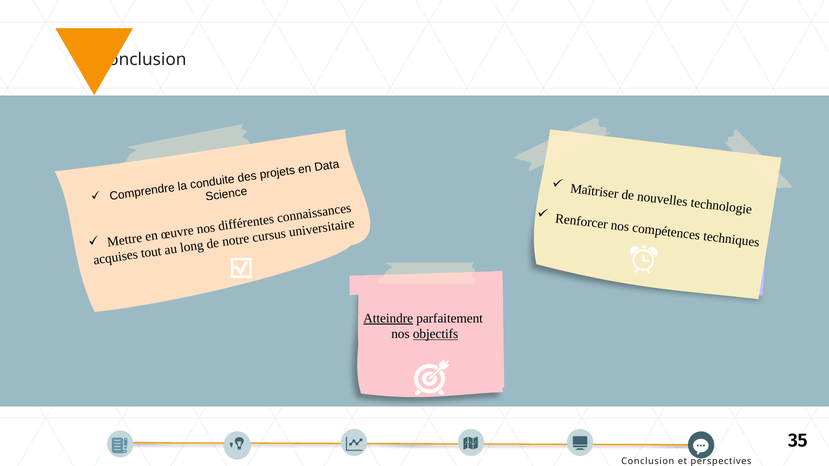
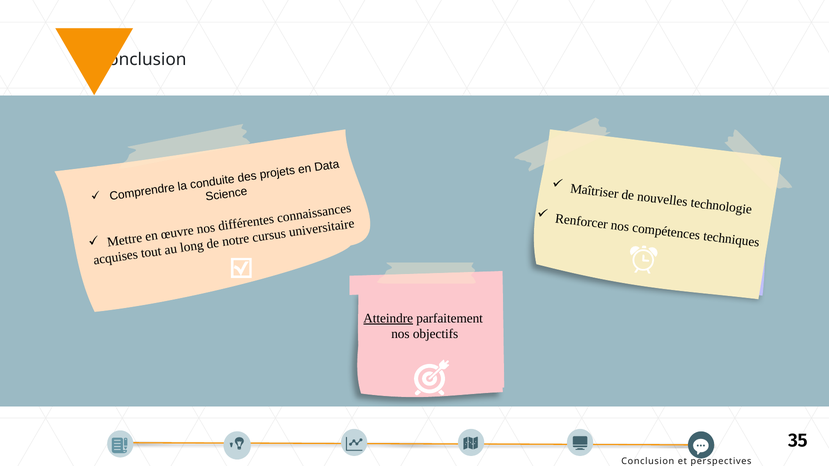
objectifs underline: present -> none (436, 334)
